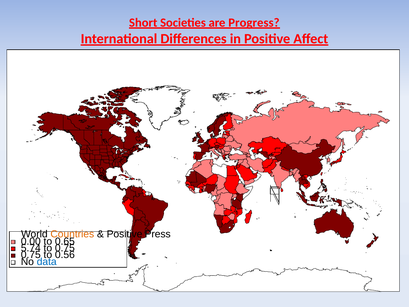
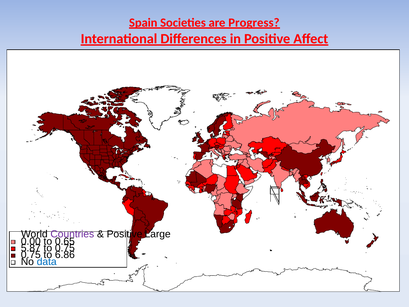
Short: Short -> Spain (143, 23)
Countries colour: orange -> purple (72, 234)
Press: Press -> Large (158, 234)
5.74: 5.74 -> 5.87 (31, 248)
0.56: 0.56 -> 6.86 (65, 255)
